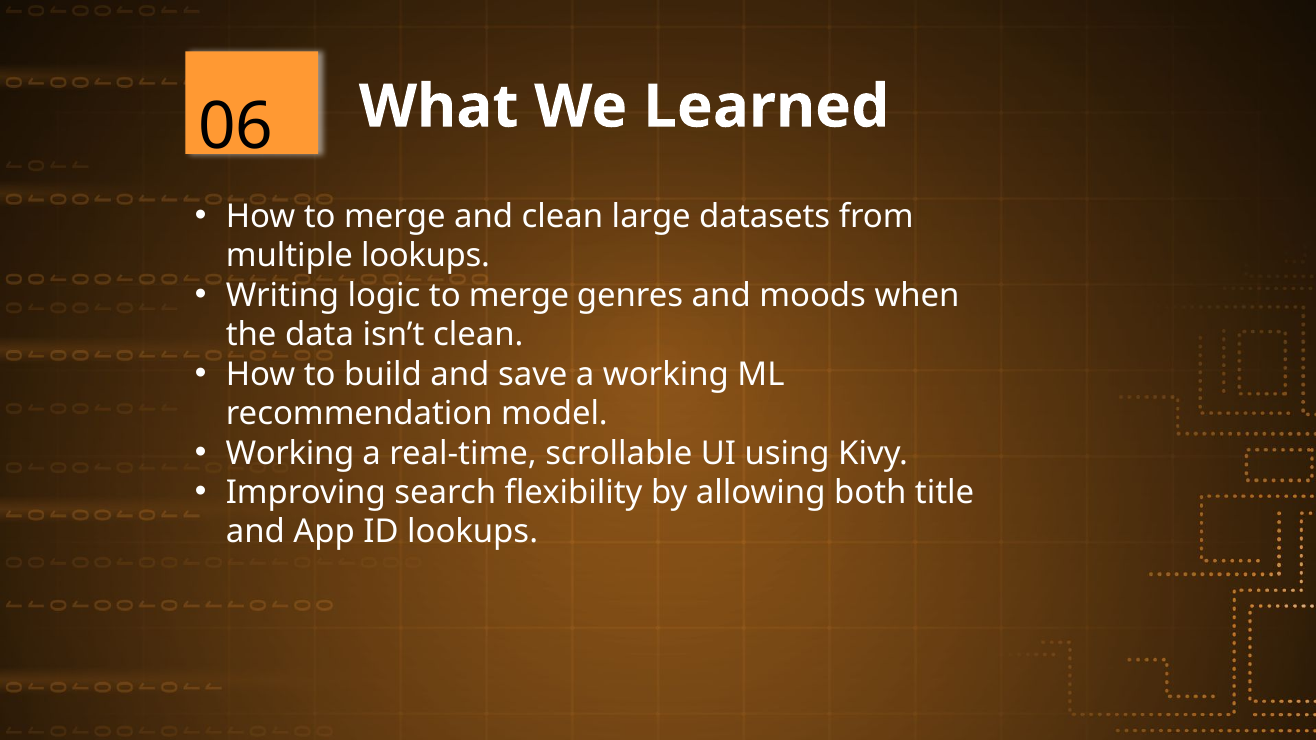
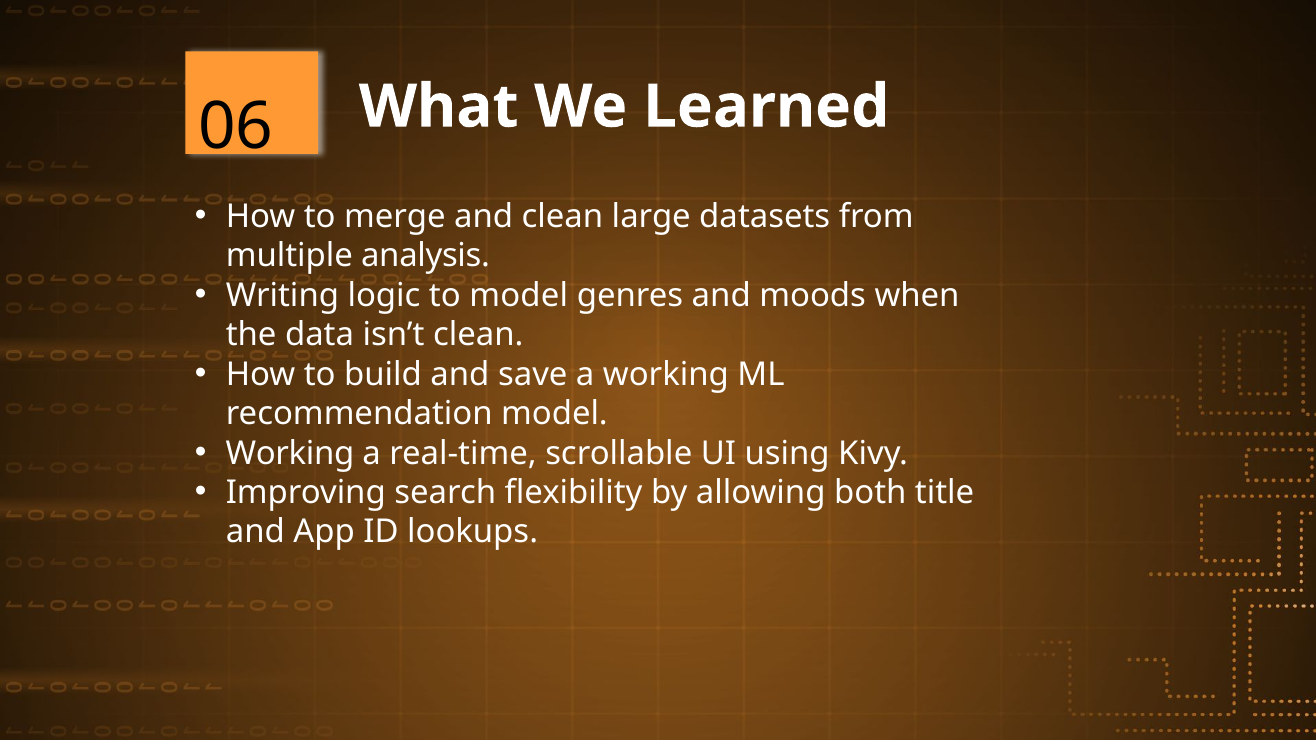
multiple lookups: lookups -> analysis (425, 256)
logic to merge: merge -> model (519, 295)
